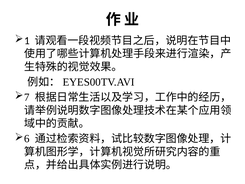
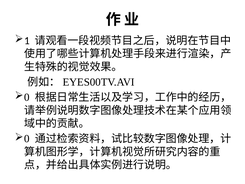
7: 7 -> 0 (27, 97)
6: 6 -> 0 (27, 139)
